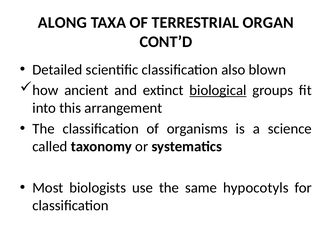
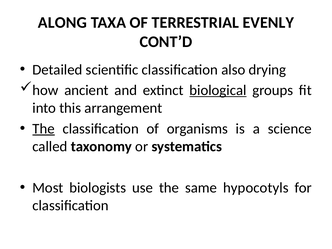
ORGAN: ORGAN -> EVENLY (268, 22)
blown: blown -> drying (267, 70)
The underline: none -> present (44, 129)
